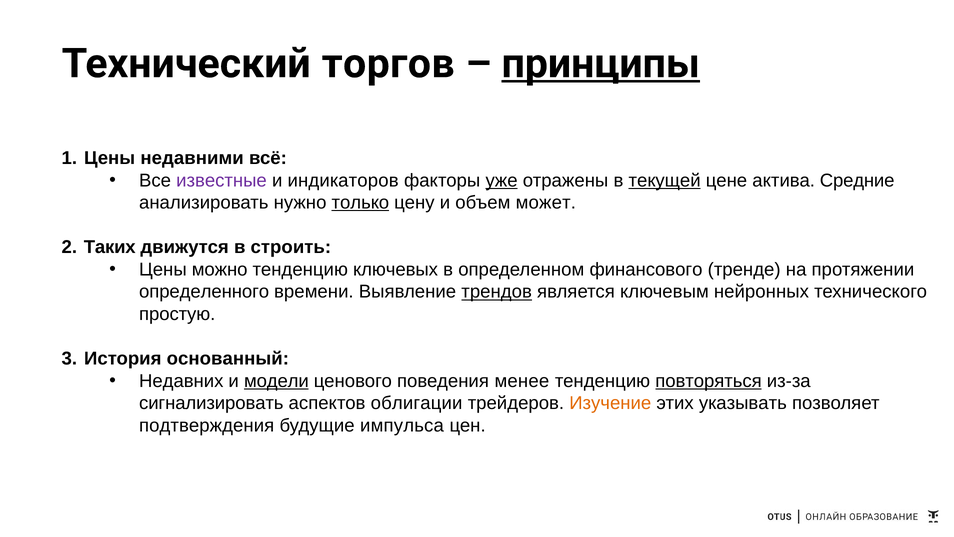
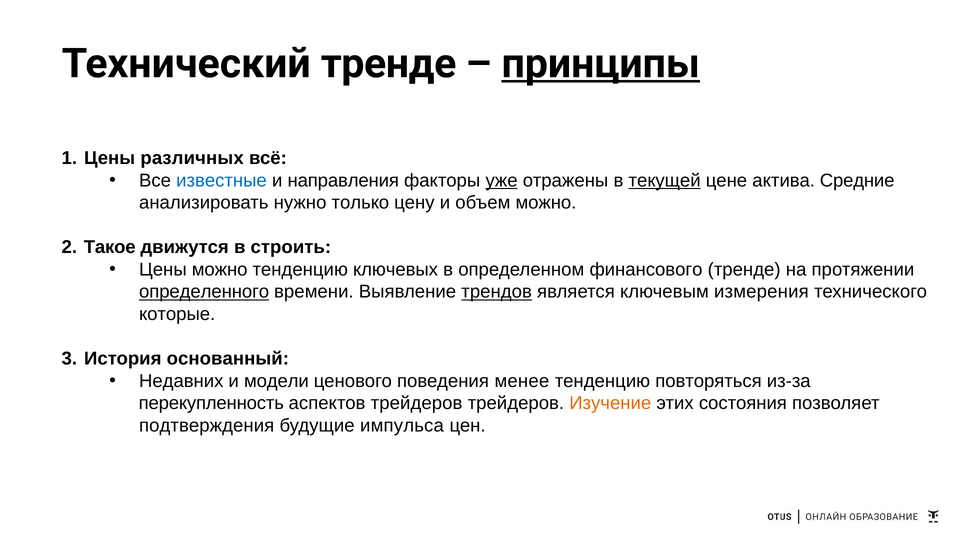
Технический торгов: торгов -> тренде (389, 64)
недавними: недавними -> различных (192, 158)
известные colour: purple -> blue (222, 180)
индикаторов: индикаторов -> направления (343, 180)
только underline: present -> none (360, 203)
объем может: может -> можно (546, 203)
Таких: Таких -> Такое (110, 247)
определенного underline: none -> present (204, 292)
нейронных: нейронных -> измерения (761, 292)
простую: простую -> которые (177, 314)
модели underline: present -> none (276, 381)
повторяться underline: present -> none (708, 381)
сигнализировать: сигнализировать -> перекупленность (211, 403)
аспектов облигации: облигации -> трейдеров (417, 403)
указывать: указывать -> состояния (743, 403)
